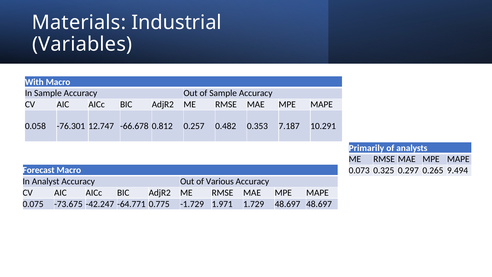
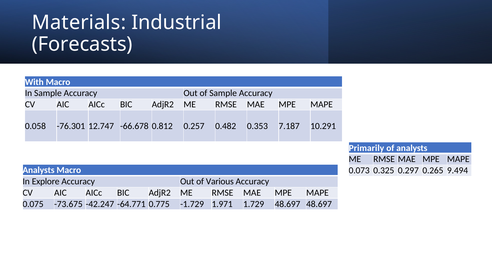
Variables: Variables -> Forecasts (82, 44)
Forecast: Forecast -> Analysts (39, 170)
Analyst: Analyst -> Explore (46, 181)
